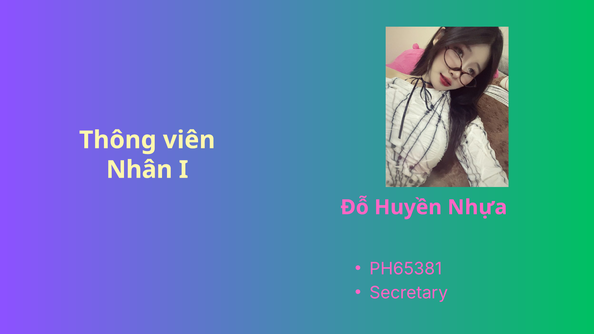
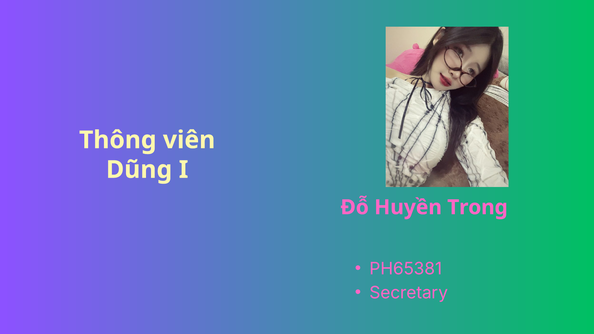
Nhân: Nhân -> Dũng (139, 170)
Nhựa: Nhựa -> Trong (477, 207)
